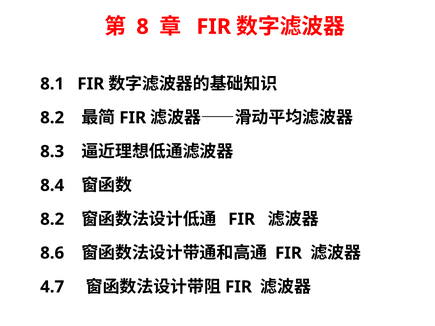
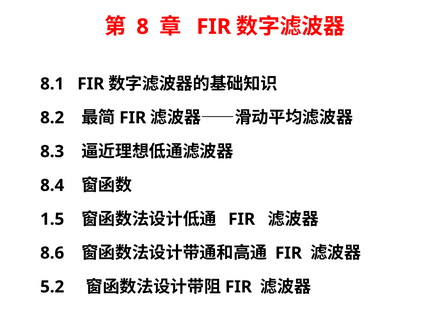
8.2: 8.2 -> 1.5 (52, 219)
4.7: 4.7 -> 5.2 (52, 287)
